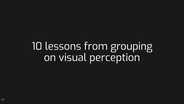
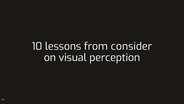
grouping: grouping -> consider (131, 46)
